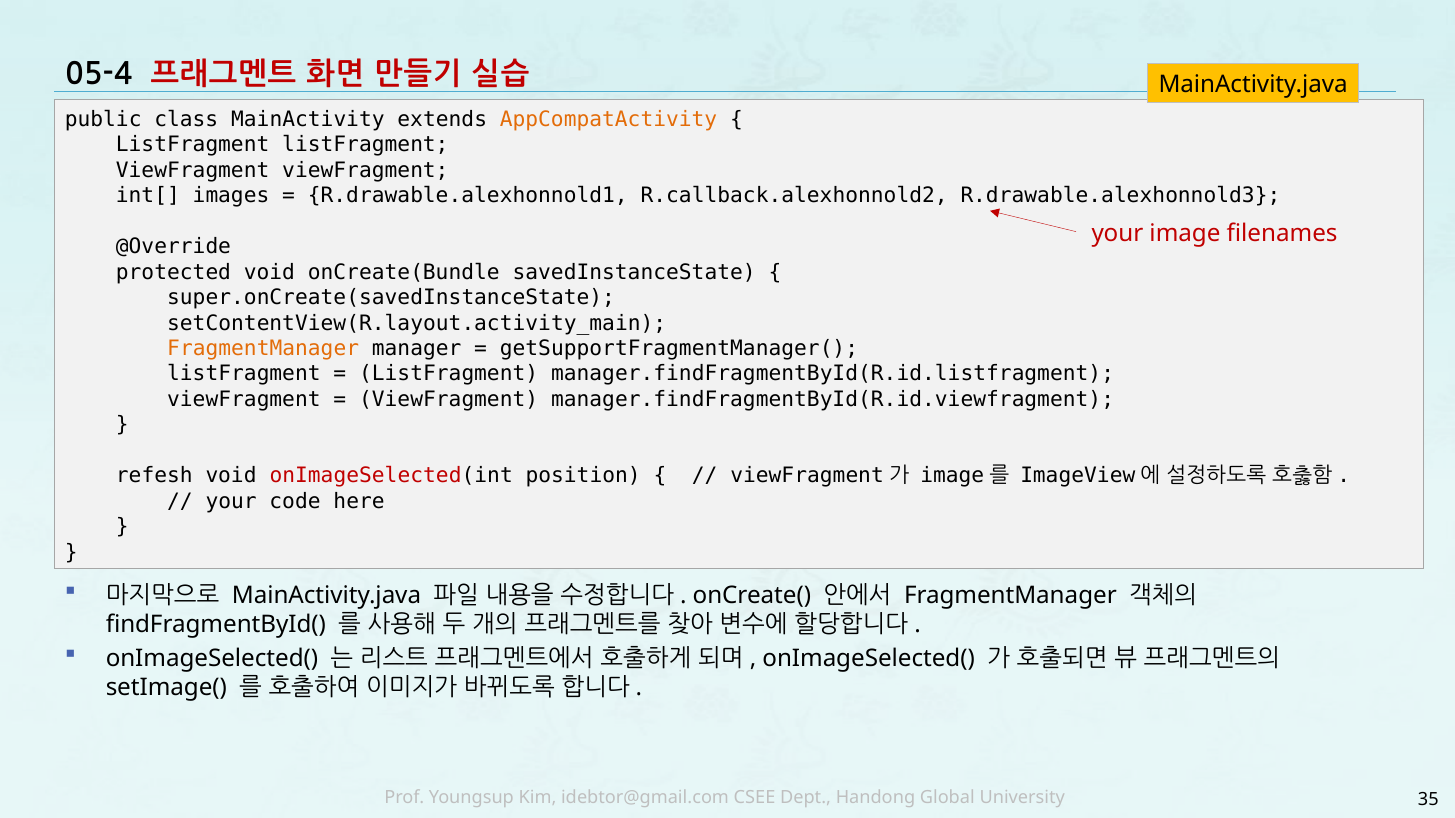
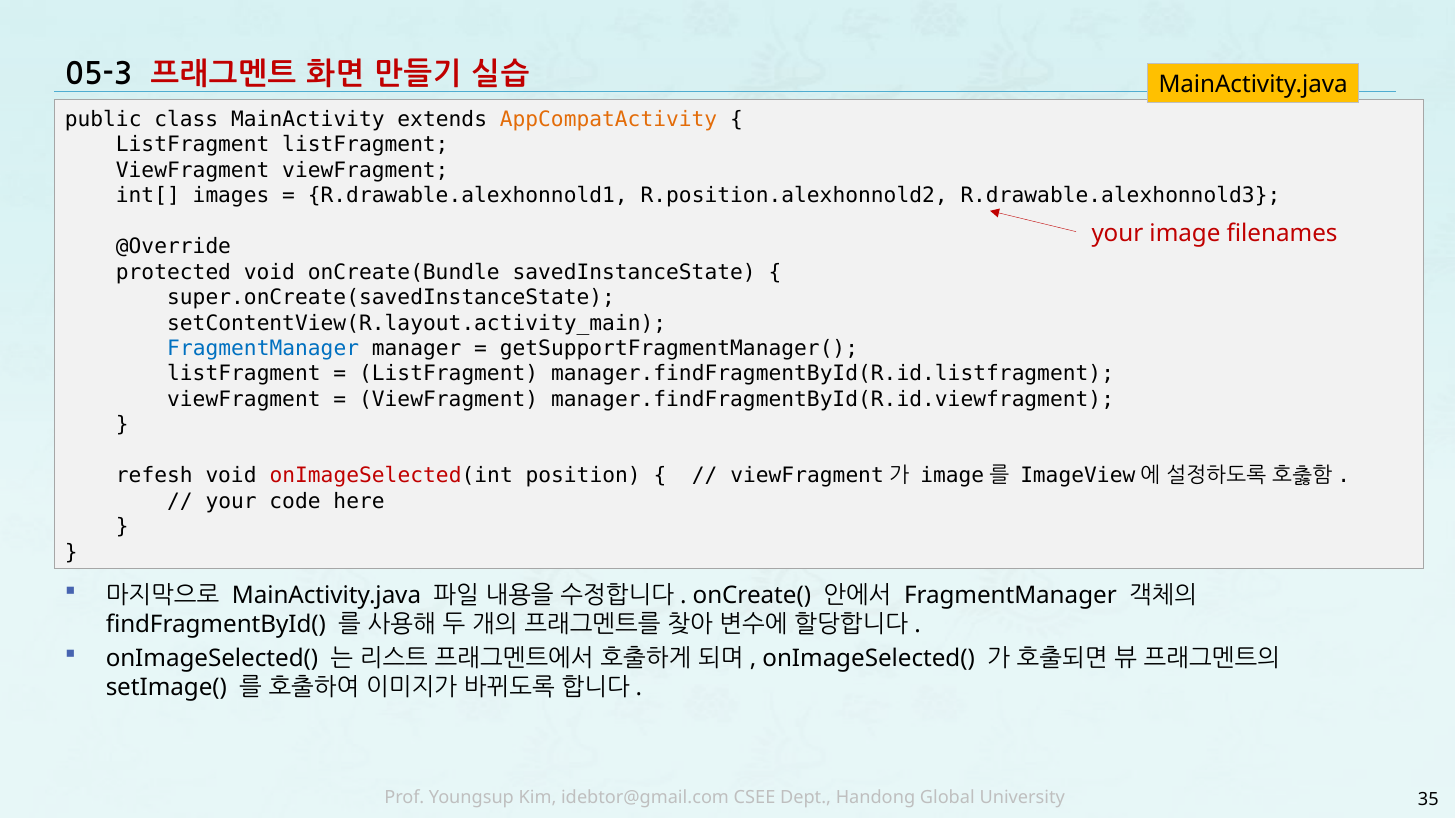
05-4: 05-4 -> 05-3 (99, 75)
R.callback.alexhonnold2: R.callback.alexhonnold2 -> R.position.alexhonnold2 (794, 196)
FragmentManager colour: orange -> blue (263, 349)
